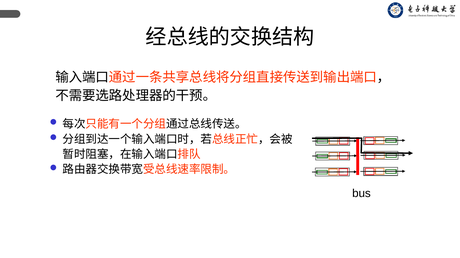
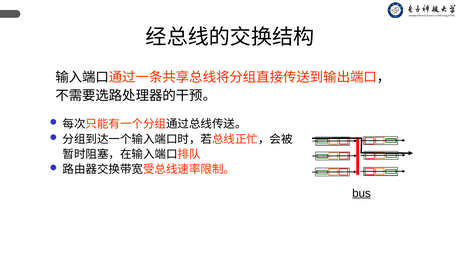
bus underline: none -> present (361, 194)
